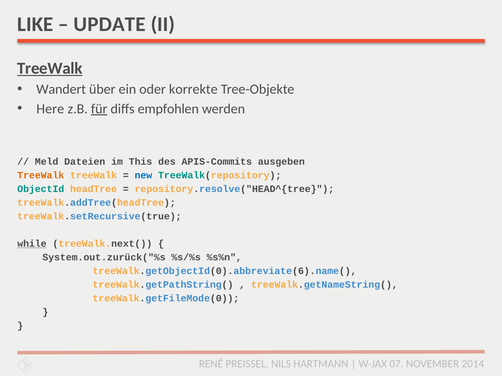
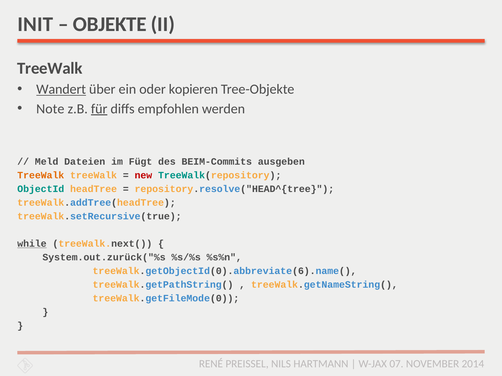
LIKE: LIKE -> INIT (35, 24)
UPDATE: UPDATE -> OBJEKTE (110, 24)
TreeWalk underline: present -> none (50, 68)
Wandert underline: none -> present (61, 89)
korrekte: korrekte -> kopieren (193, 89)
Here: Here -> Note (50, 109)
This: This -> Fügt (141, 162)
APIS-Commits: APIS-Commits -> BEIM-Commits (217, 162)
new colour: blue -> red (143, 176)
